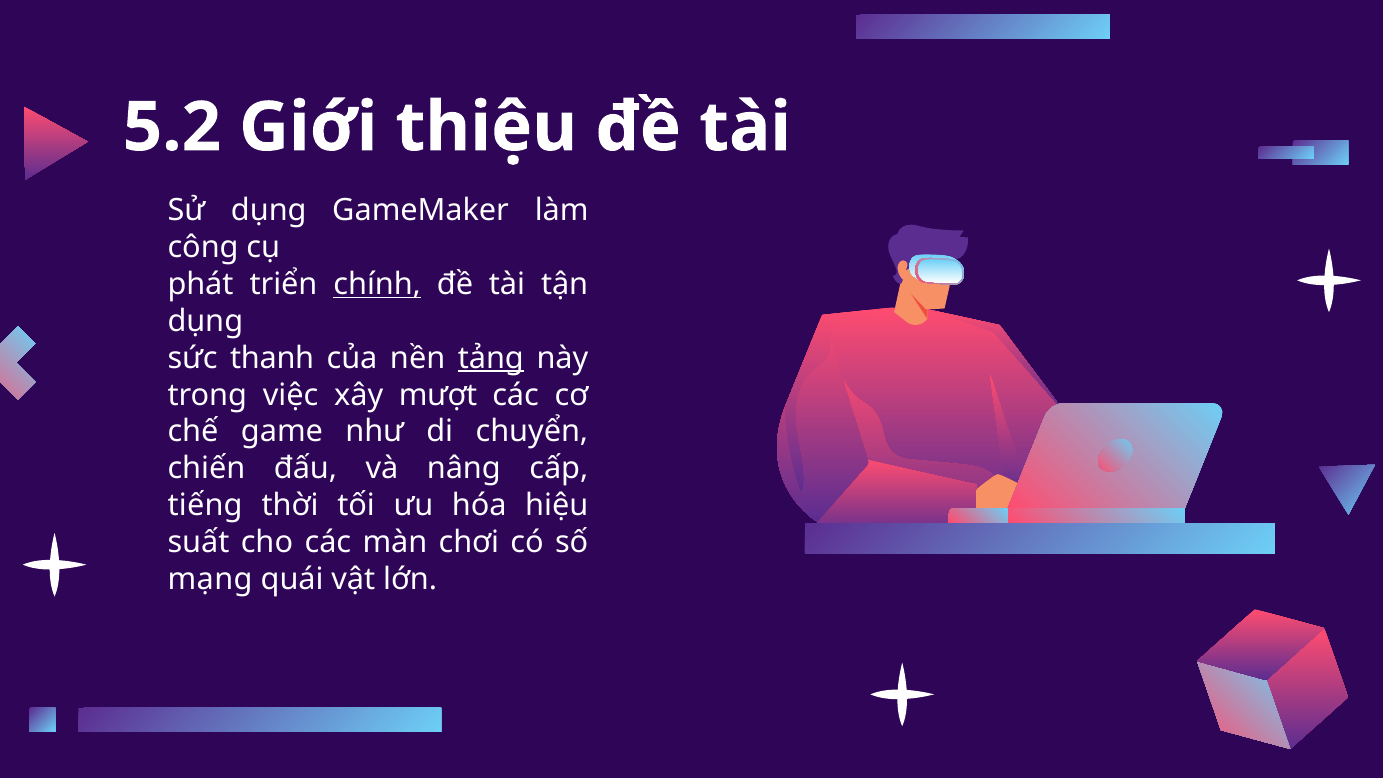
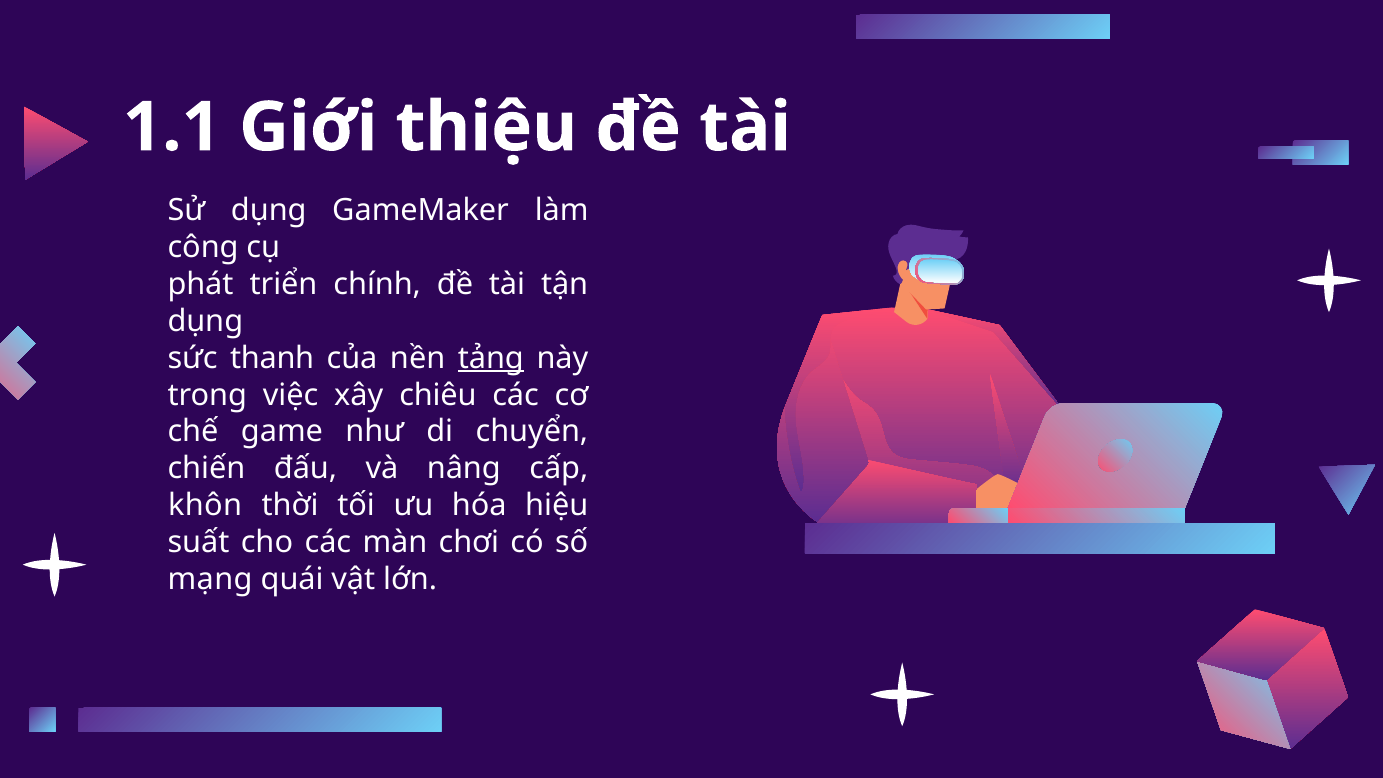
5.2: 5.2 -> 1.1 (172, 127)
chính underline: present -> none (377, 284)
mượt: mượt -> chiêu (438, 395)
tiếng: tiếng -> khôn (205, 505)
